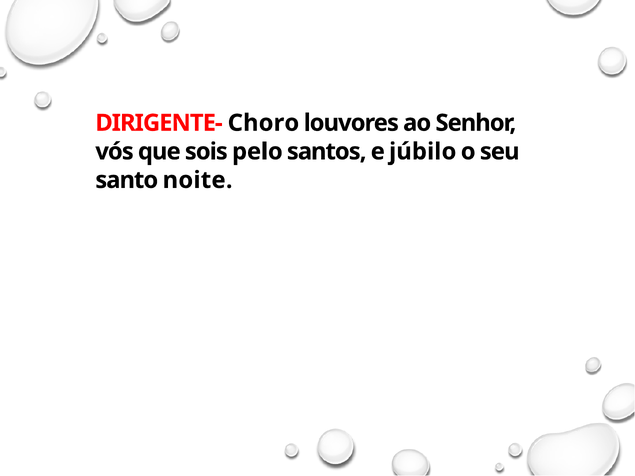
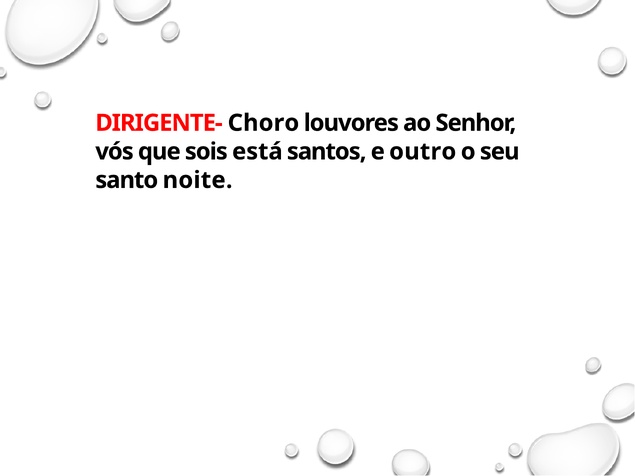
pelo: pelo -> está (257, 152)
júbilo: júbilo -> outro (423, 152)
